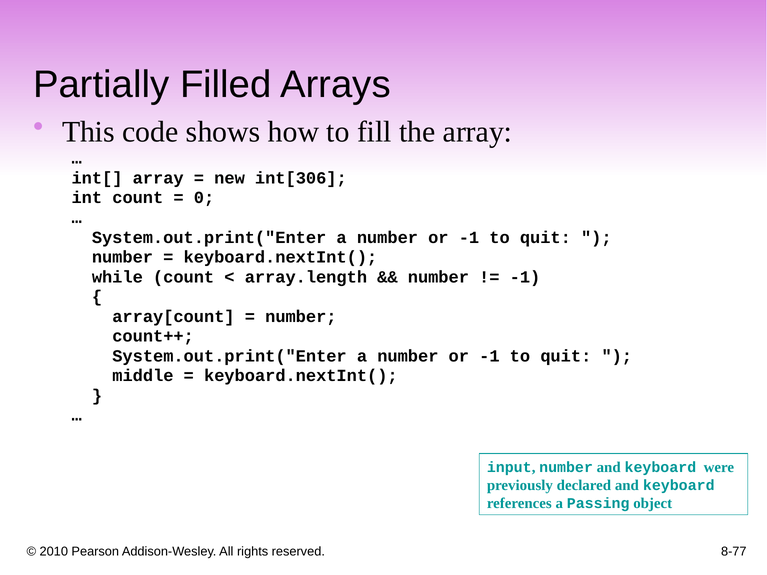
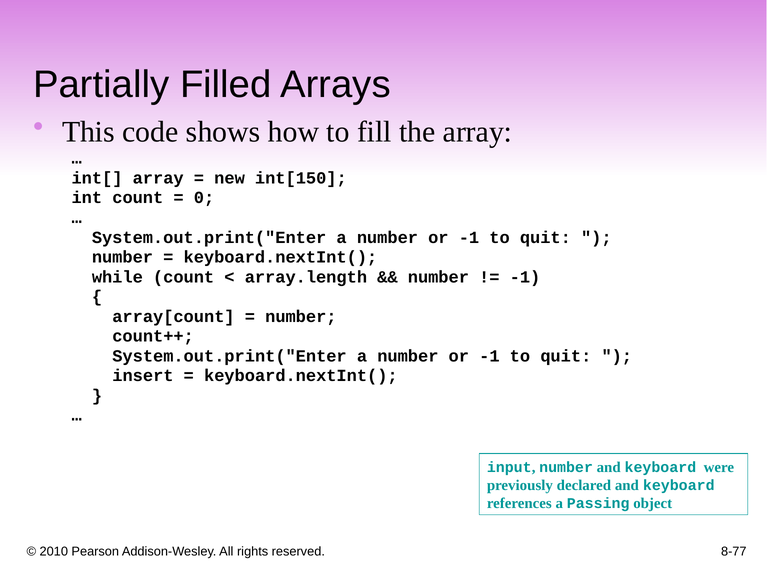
int[306: int[306 -> int[150 (301, 178)
middle: middle -> insert (143, 376)
